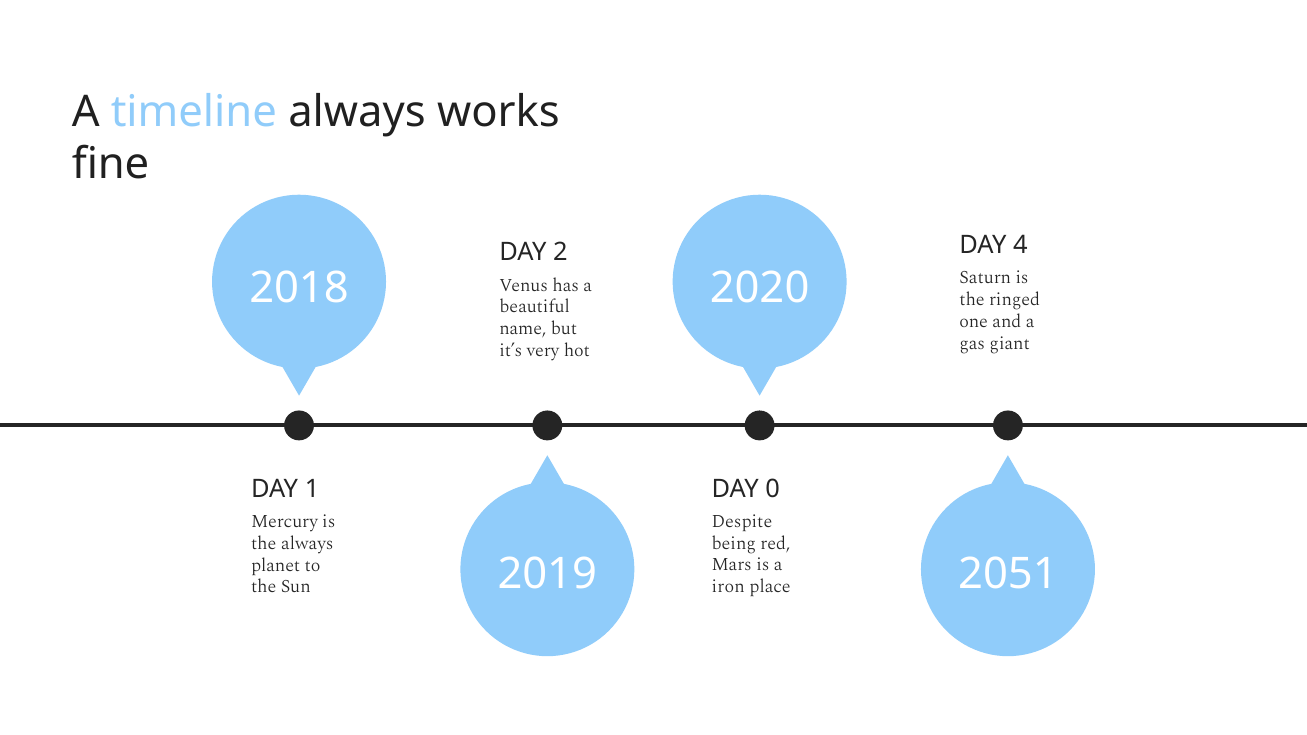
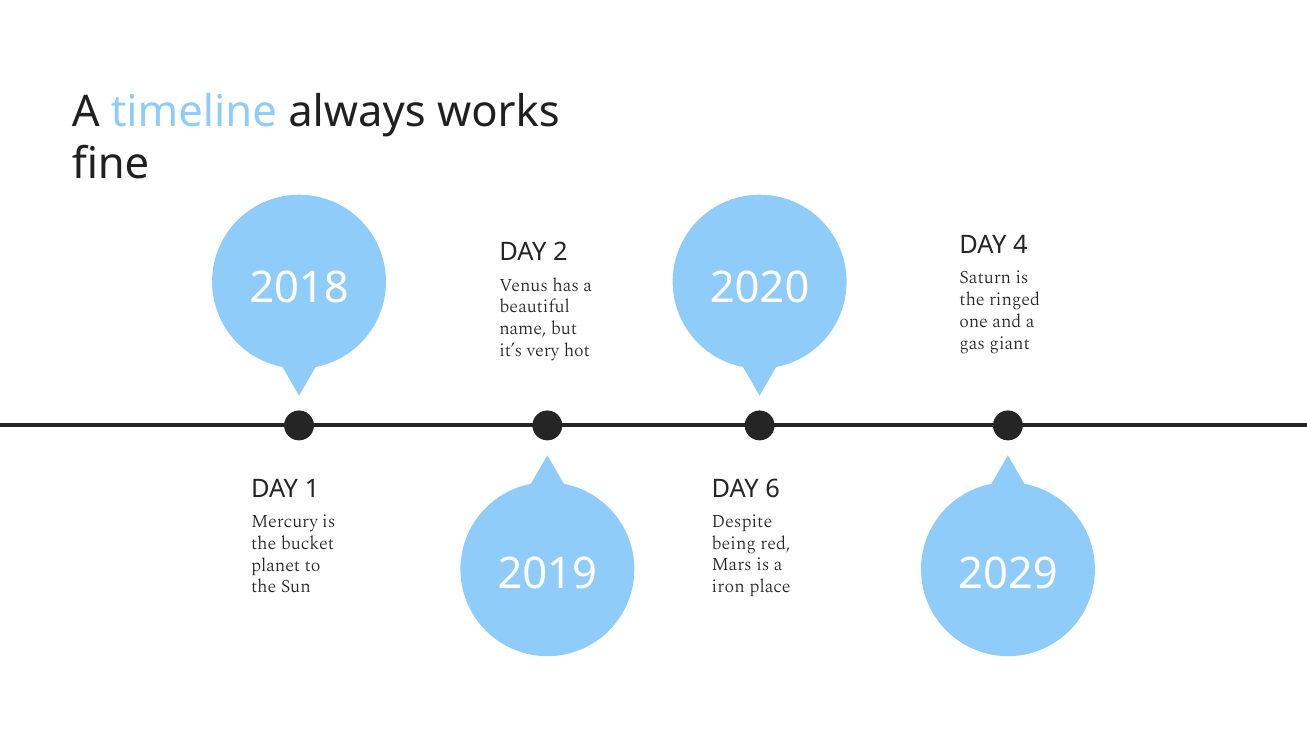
0: 0 -> 6 (773, 489)
the always: always -> bucket (308, 543)
2051: 2051 -> 2029 (1008, 574)
